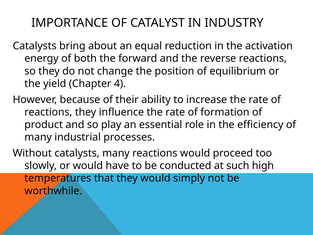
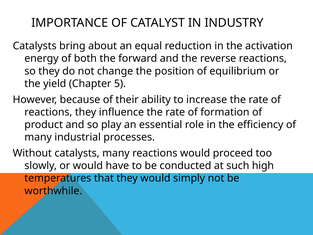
4: 4 -> 5 (120, 84)
